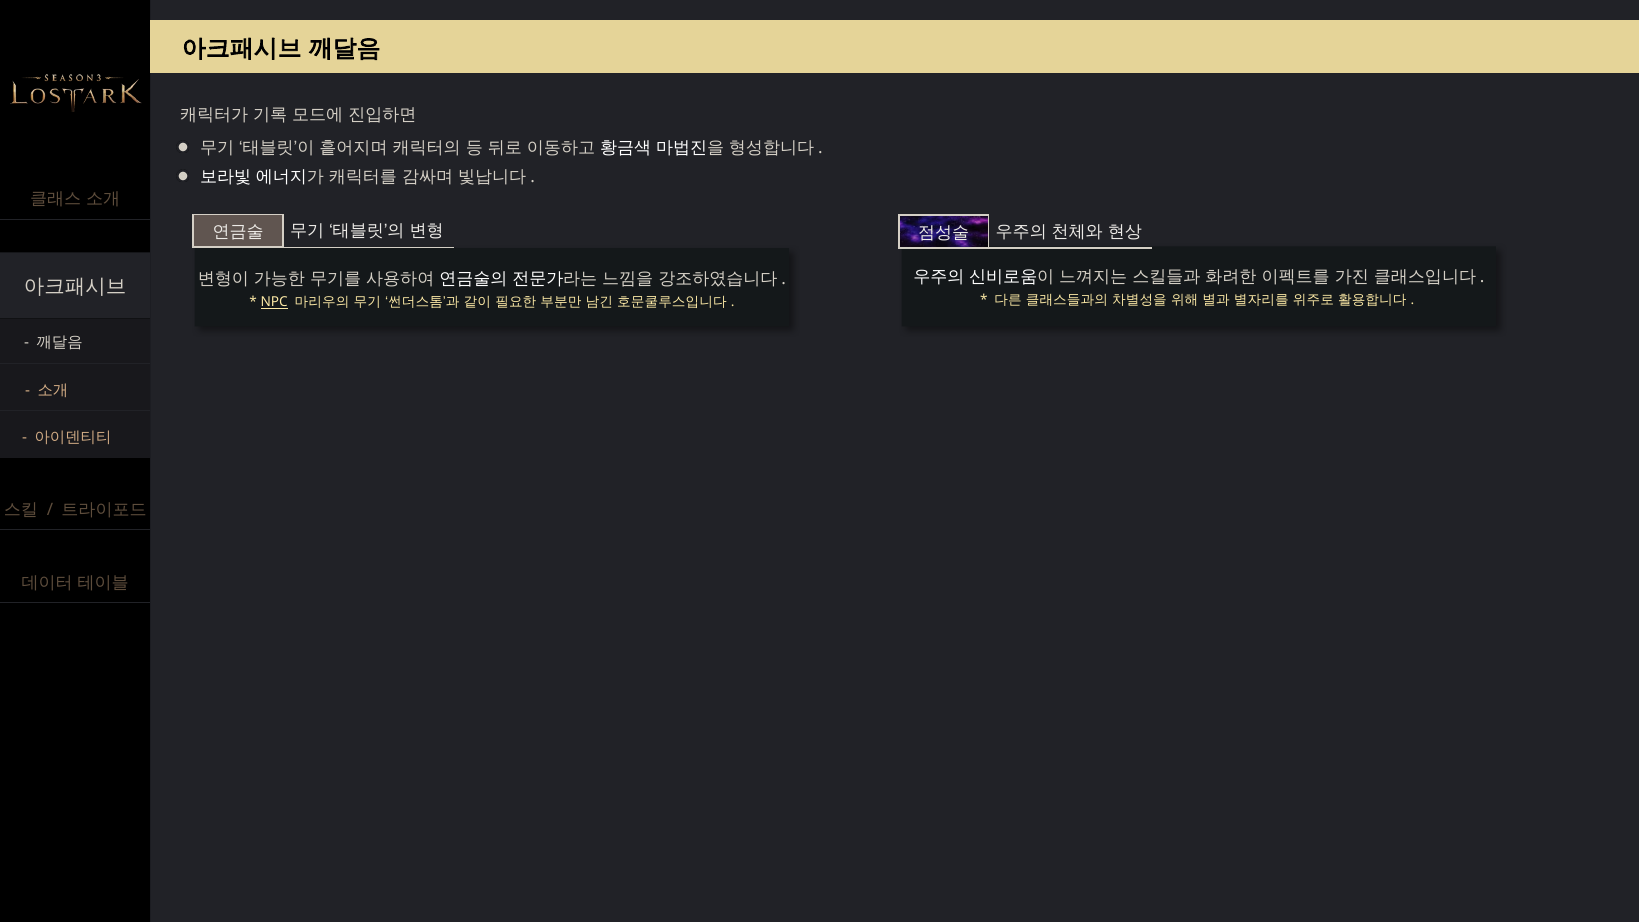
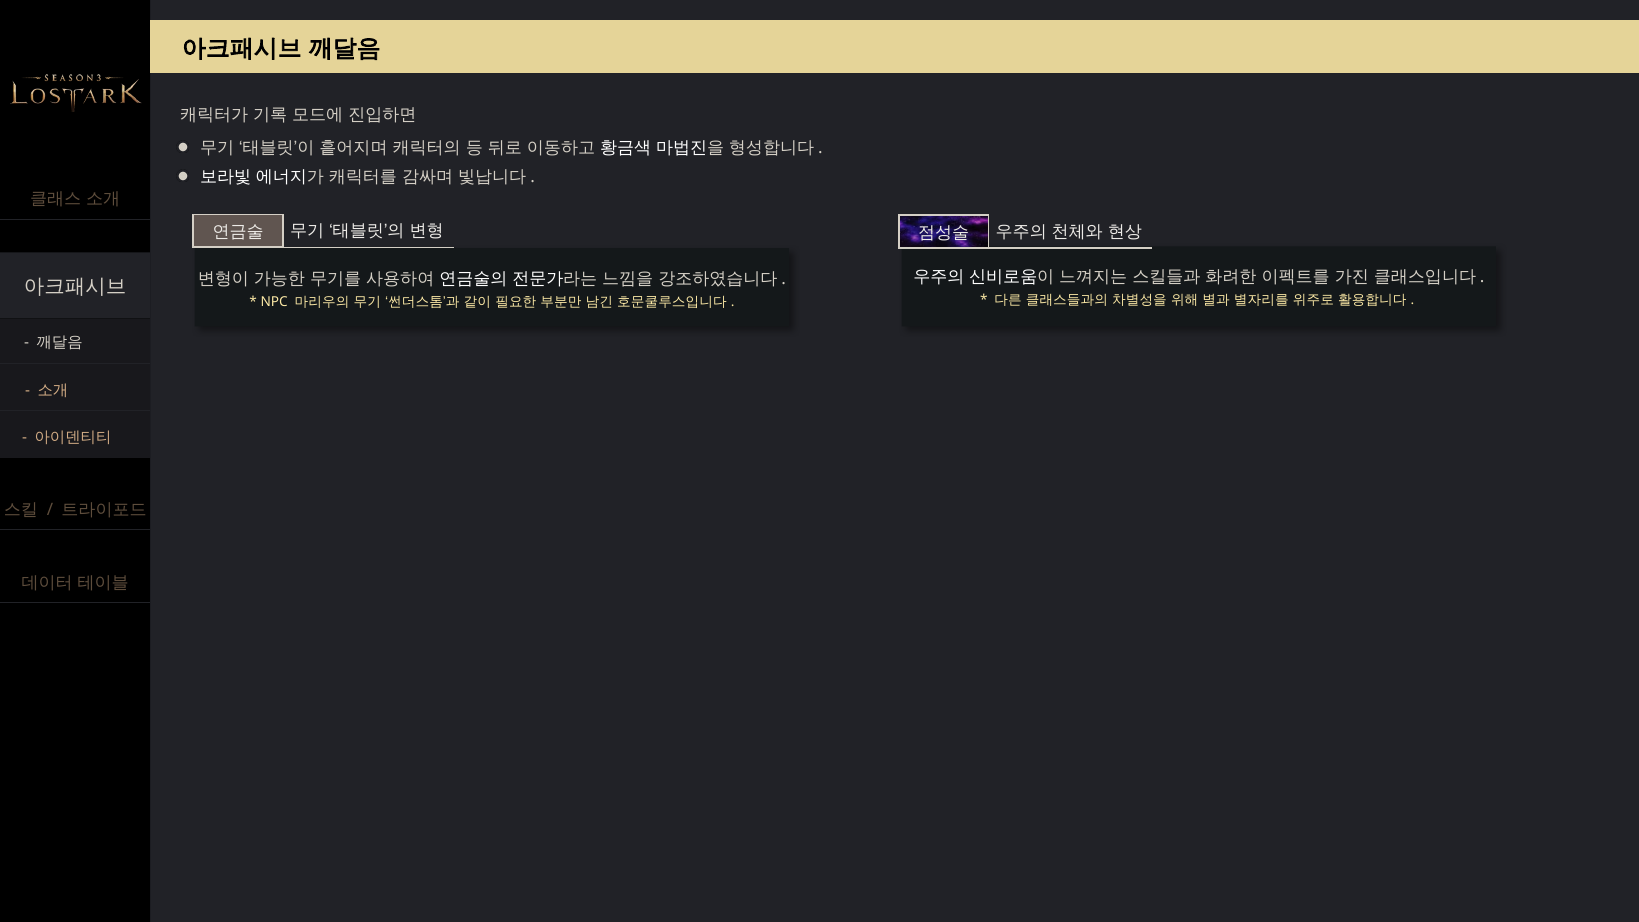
NPC underline: present -> none (274, 302)
